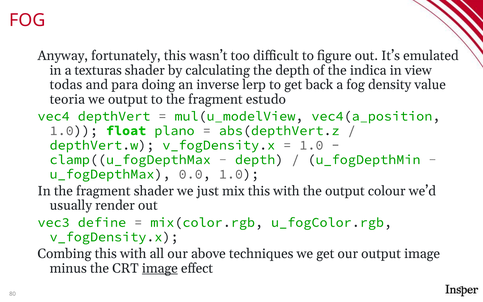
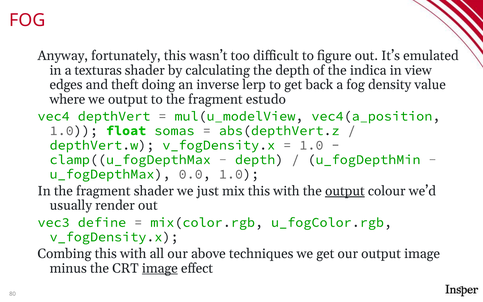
todas: todas -> edges (66, 85)
para: para -> theft (125, 85)
teoria: teoria -> where (67, 99)
plano: plano -> somas (174, 131)
output underline: none -> present (345, 191)
